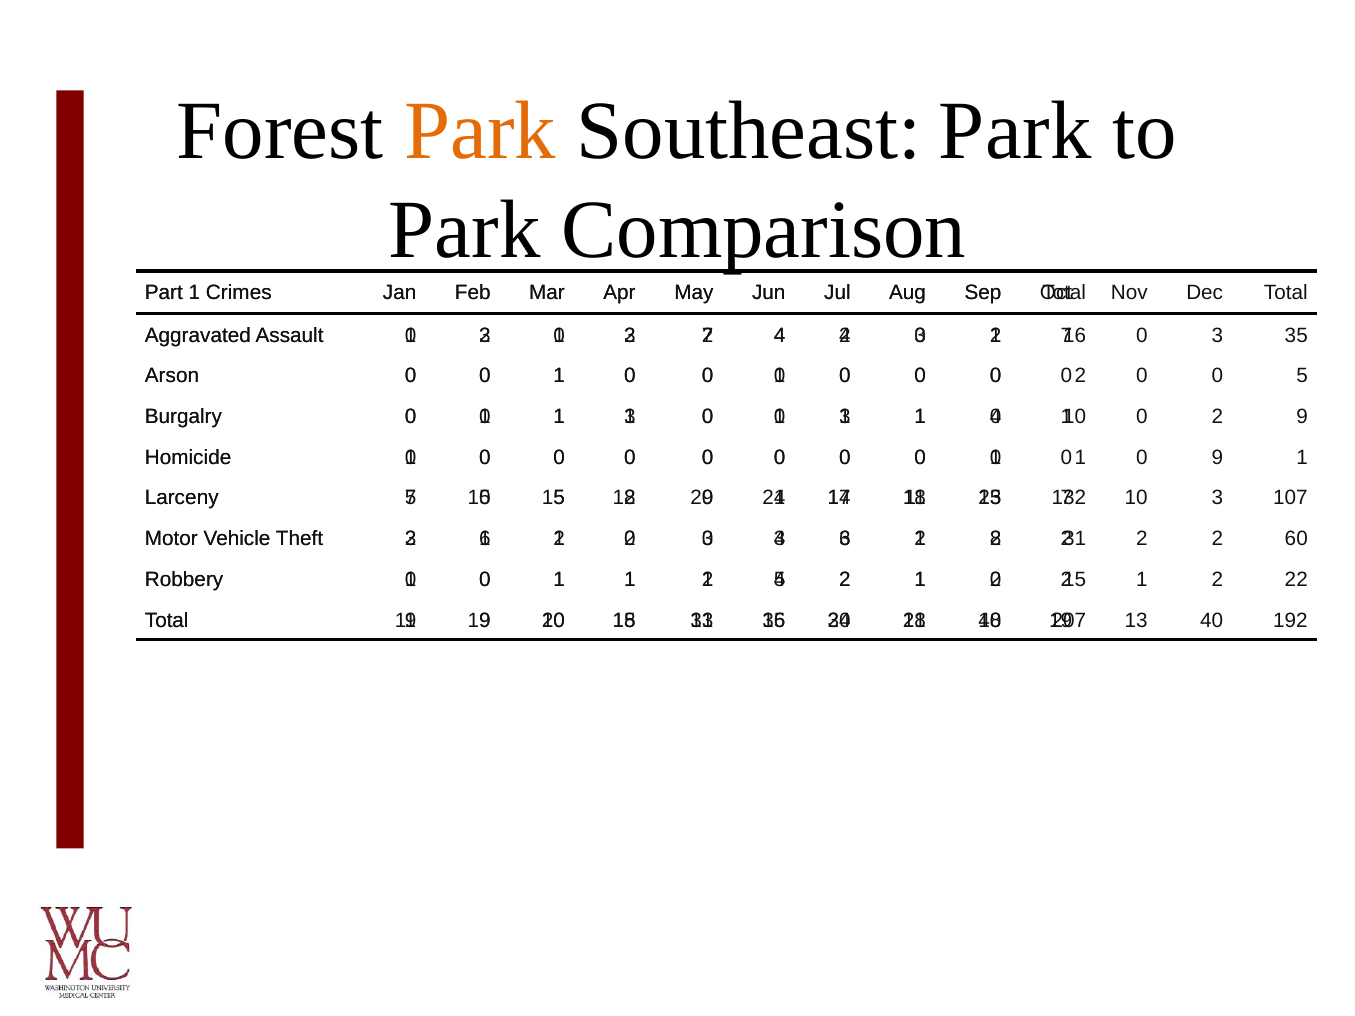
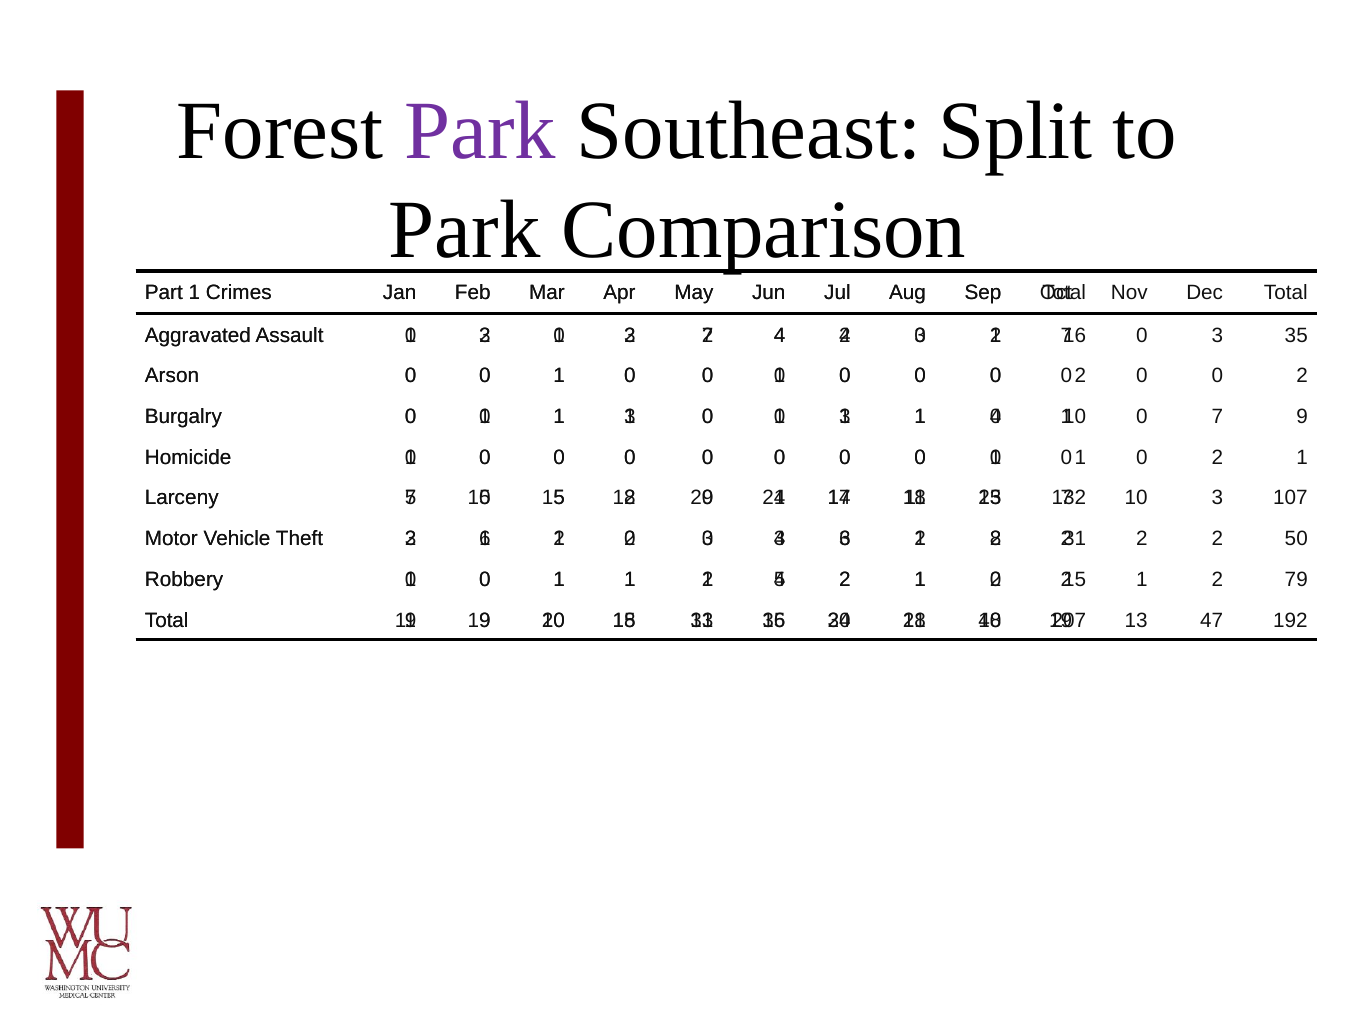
Park colour: orange -> purple (480, 131)
Southeast Park: Park -> Split (1016, 131)
5: 5 -> 2 (1302, 376)
2: 2 -> 7 (1217, 417)
9: 9 -> 2 (1217, 458)
60: 60 -> 50 (1296, 539)
22: 22 -> 79 (1296, 580)
13 40: 40 -> 47 (1212, 621)
